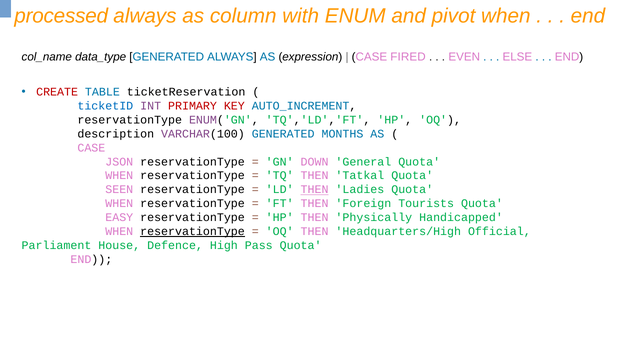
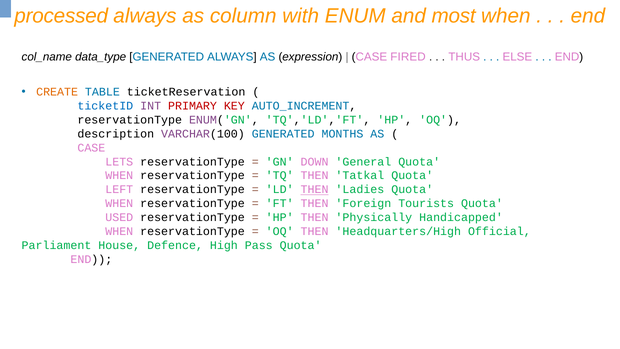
pivot: pivot -> most (454, 16)
EVEN: EVEN -> THUS (464, 57)
CREATE colour: red -> orange (57, 92)
JSON: JSON -> LETS (119, 162)
SEEN: SEEN -> LEFT (119, 189)
EASY: EASY -> USED (119, 217)
reservationType underline: present -> none (193, 231)
